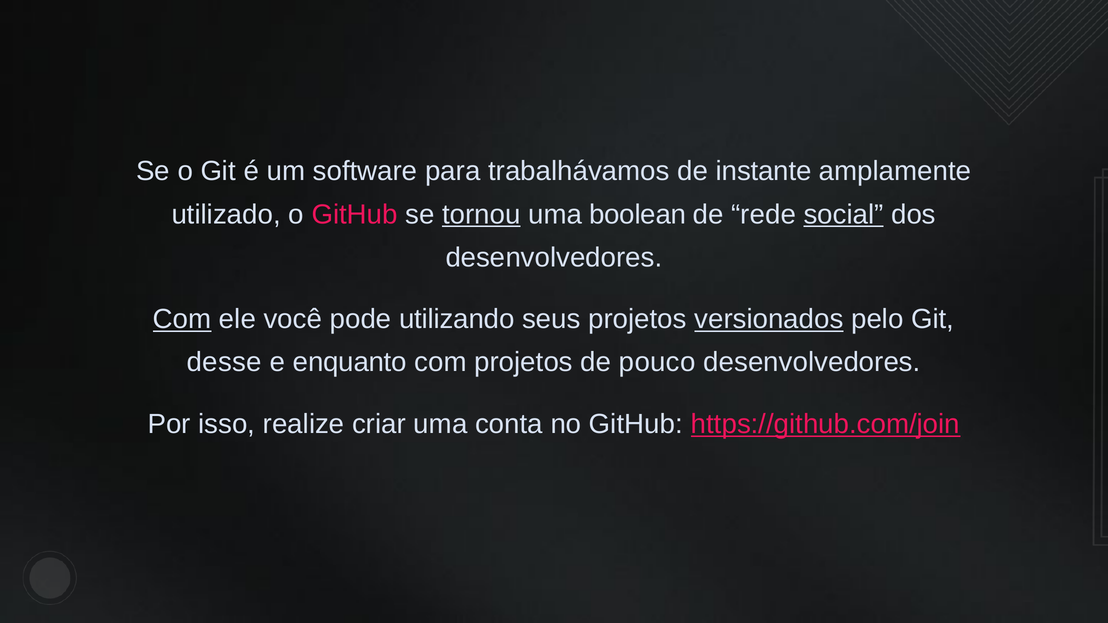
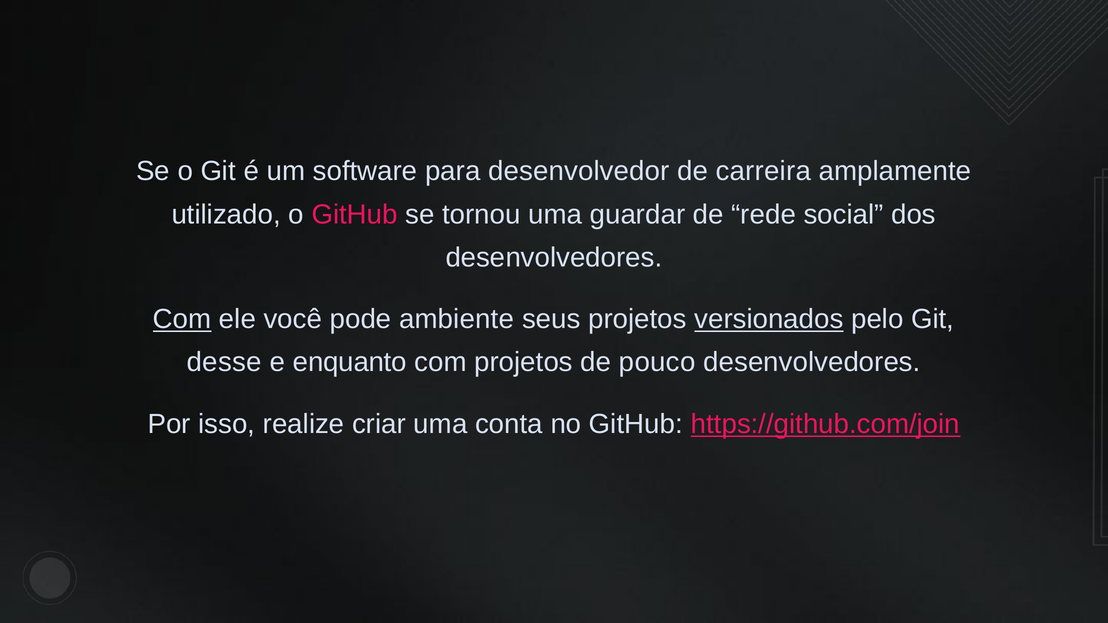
trabalhávamos: trabalhávamos -> desenvolvedor (579, 171)
instante: instante -> carreira (763, 171)
tornou underline: present -> none (481, 214)
boolean: boolean -> guardar (637, 214)
social underline: present -> none (844, 214)
utilizando: utilizando -> ambiente (457, 319)
